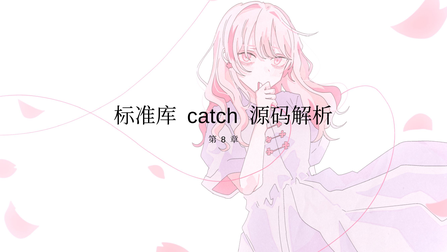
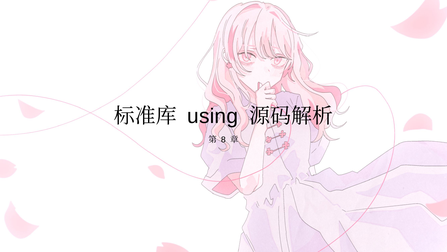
catch: catch -> using (213, 116)
